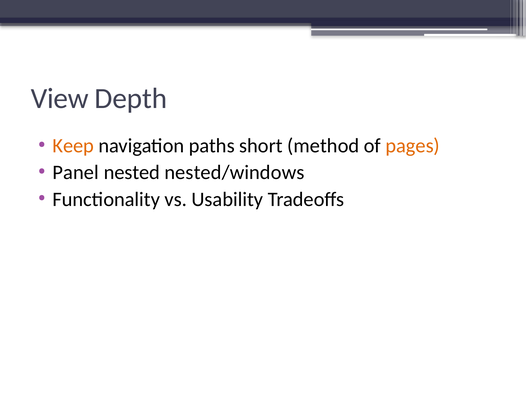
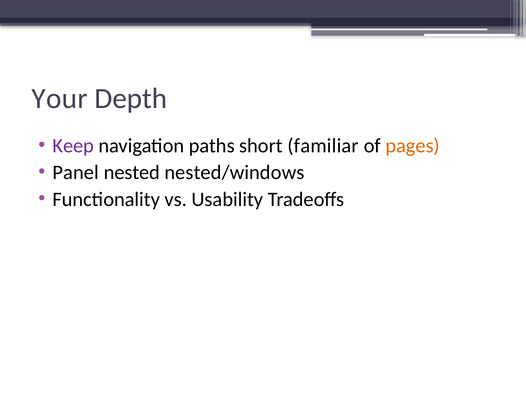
View: View -> Your (60, 98)
Keep colour: orange -> purple (73, 146)
method: method -> familiar (323, 146)
